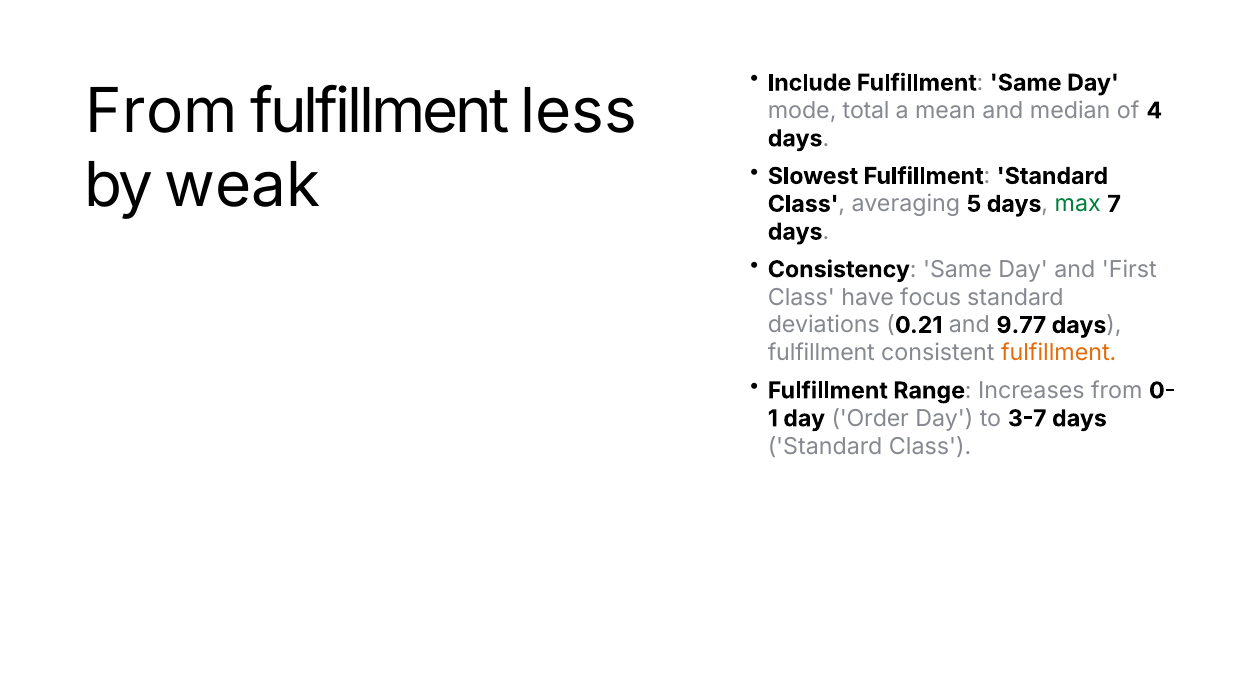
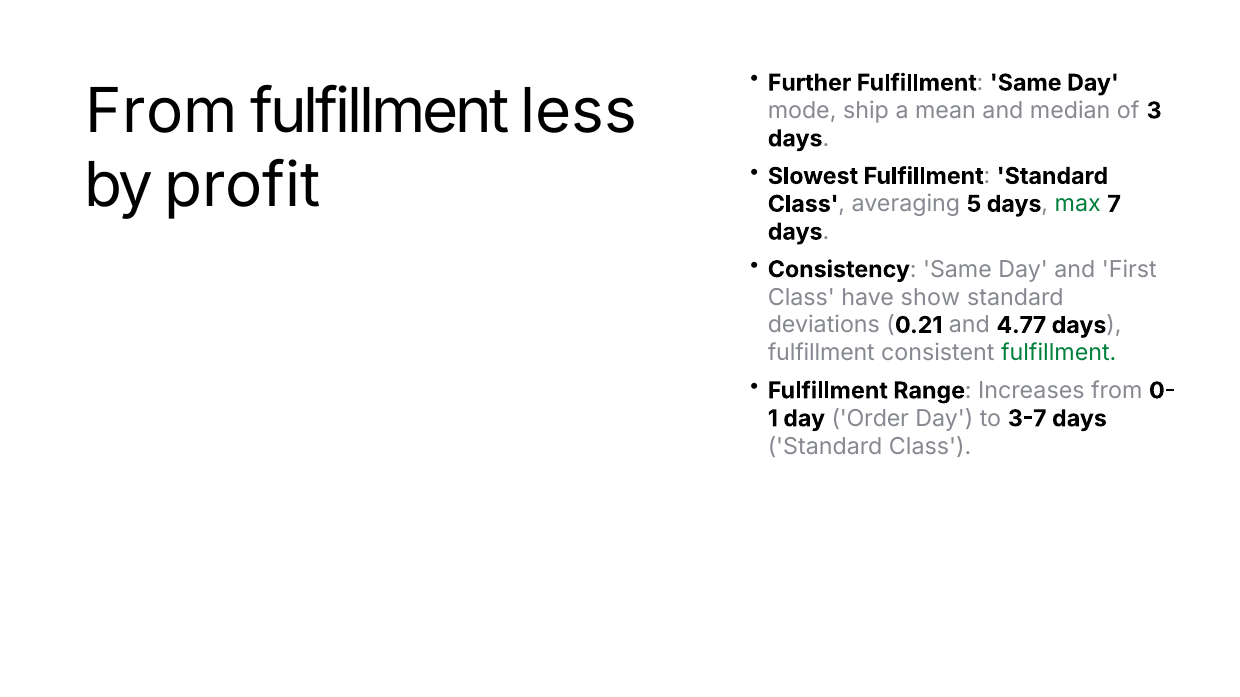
Include: Include -> Further (810, 83)
total: total -> ship (866, 111)
4: 4 -> 3 (1154, 111)
weak: weak -> profit (242, 186)
focus: focus -> show (930, 298)
9.77: 9.77 -> 4.77 (1021, 325)
fulfillment colour: orange -> green (1059, 353)
